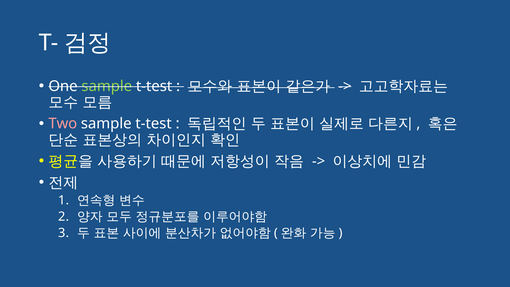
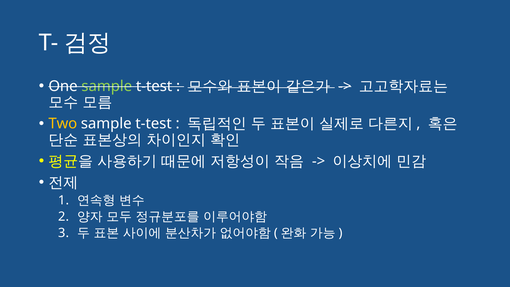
Two colour: pink -> yellow (63, 124)
